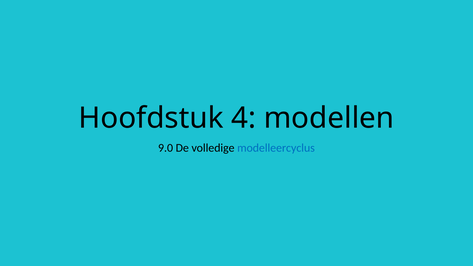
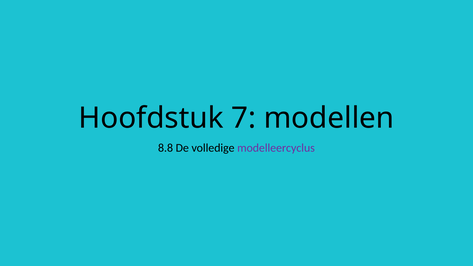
4: 4 -> 7 (244, 118)
9.0: 9.0 -> 8.8 (166, 148)
modelleercyclus colour: blue -> purple (276, 148)
